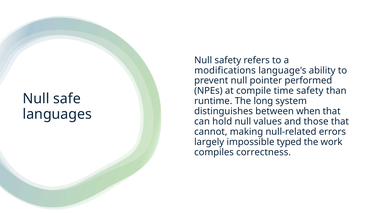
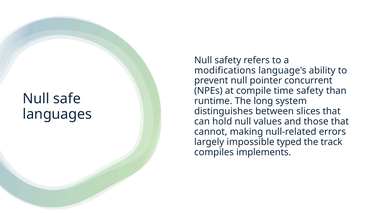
performed: performed -> concurrent (308, 80)
when: when -> slices (308, 111)
work: work -> track (332, 142)
correctness: correctness -> implements (264, 152)
